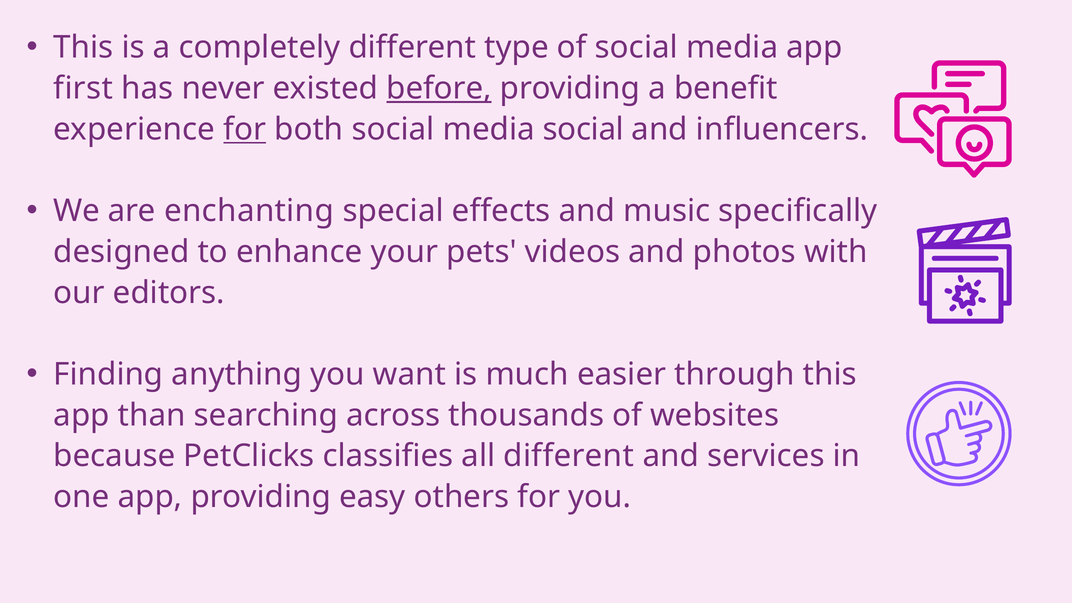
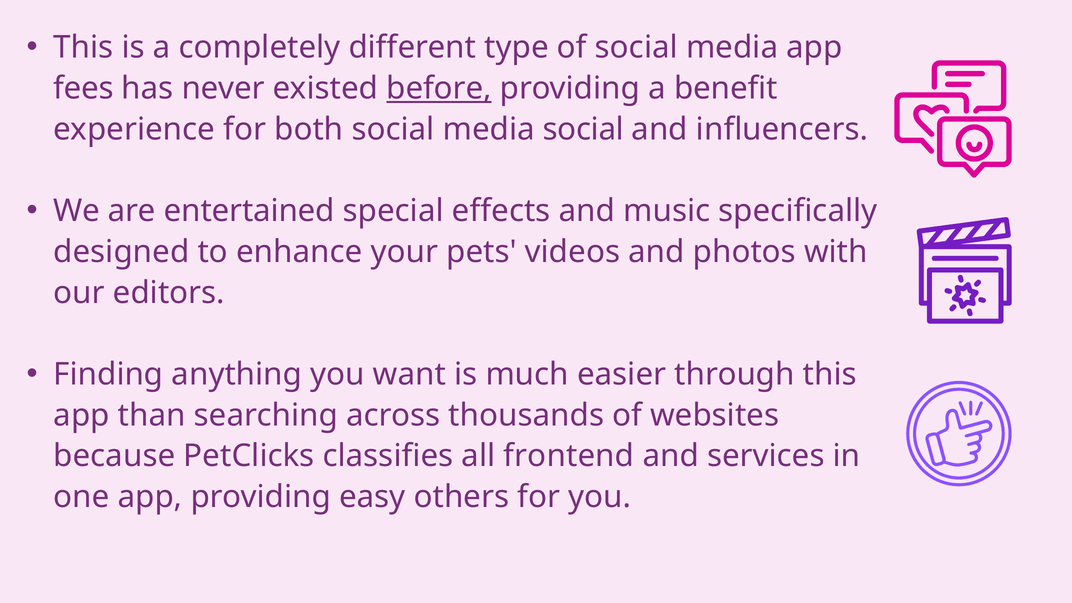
first: first -> fees (83, 88)
for underline: present -> none (245, 129)
enchanting: enchanting -> entertained (249, 211)
all different: different -> frontend (569, 456)
